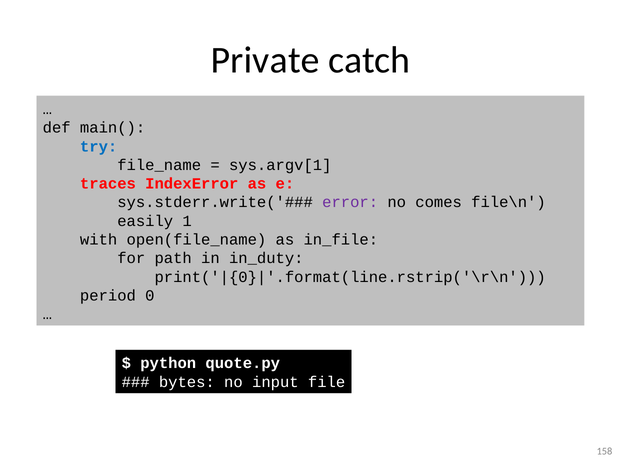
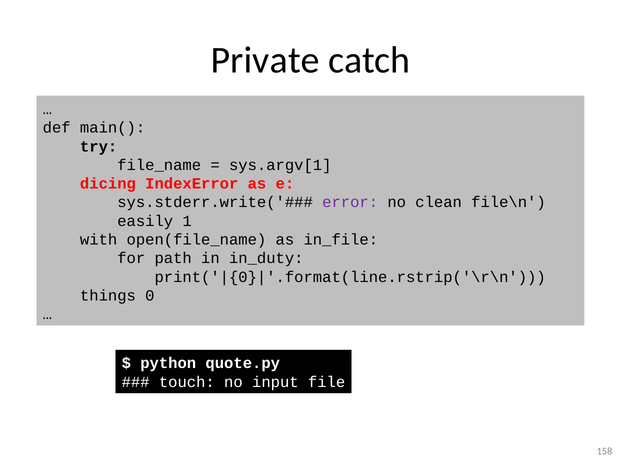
try colour: blue -> black (99, 146)
traces: traces -> dicing (108, 184)
comes: comes -> clean (439, 202)
period: period -> things (108, 295)
bytes: bytes -> touch (187, 382)
